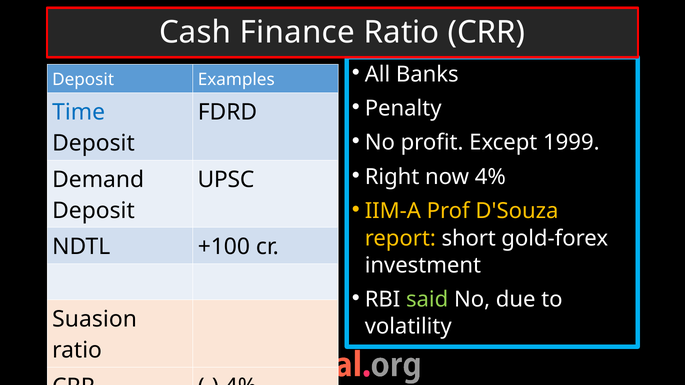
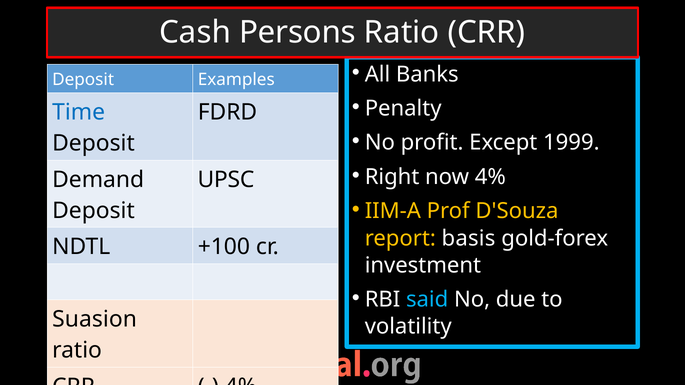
Finance: Finance -> Persons (298, 32)
short: short -> basis (468, 238)
said colour: light green -> light blue (427, 300)
